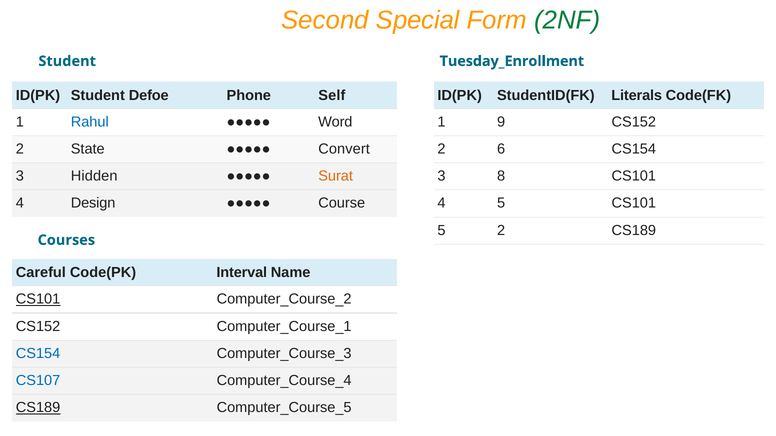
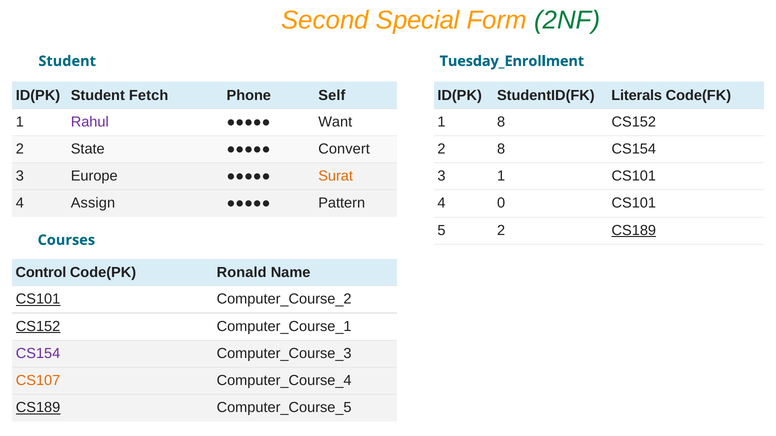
Defoe: Defoe -> Fetch (149, 95)
Rahul colour: blue -> purple (90, 122)
Word: Word -> Want (335, 122)
1 9: 9 -> 8 (501, 122)
2 6: 6 -> 8 (501, 149)
Hidden: Hidden -> Europe (94, 176)
3 8: 8 -> 1 (501, 176)
Design: Design -> Assign (93, 203)
Course: Course -> Pattern (342, 203)
4 5: 5 -> 0 (501, 203)
CS189 underline: none -> present (634, 231)
Careful: Careful -> Control (41, 273)
Interval: Interval -> Ronald (242, 273)
CS152 underline: none -> present (38, 327)
CS154 colour: blue -> purple (38, 354)
CS107 colour: blue -> orange (38, 381)
